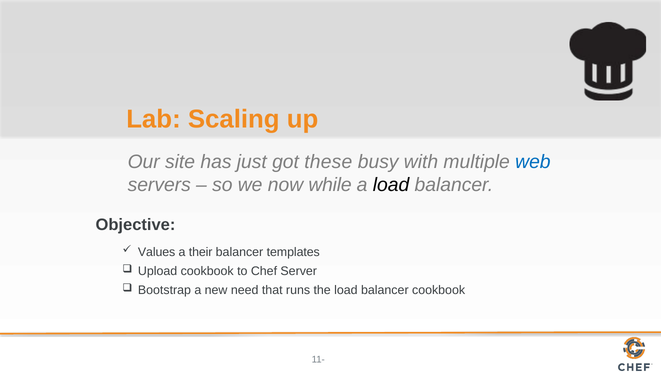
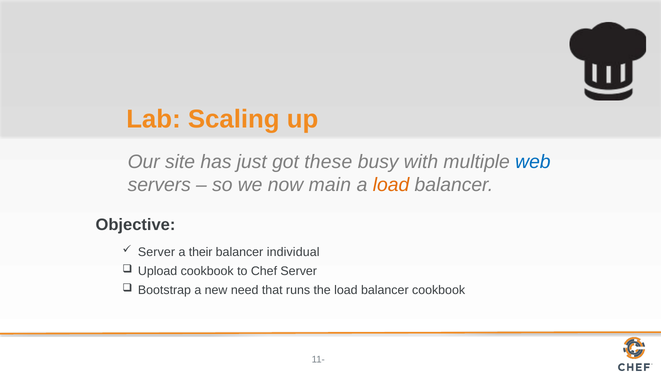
while: while -> main (330, 185)
load colour: black -> orange (391, 185)
Values: Values -> Server (156, 252)
templates: templates -> individual (293, 252)
